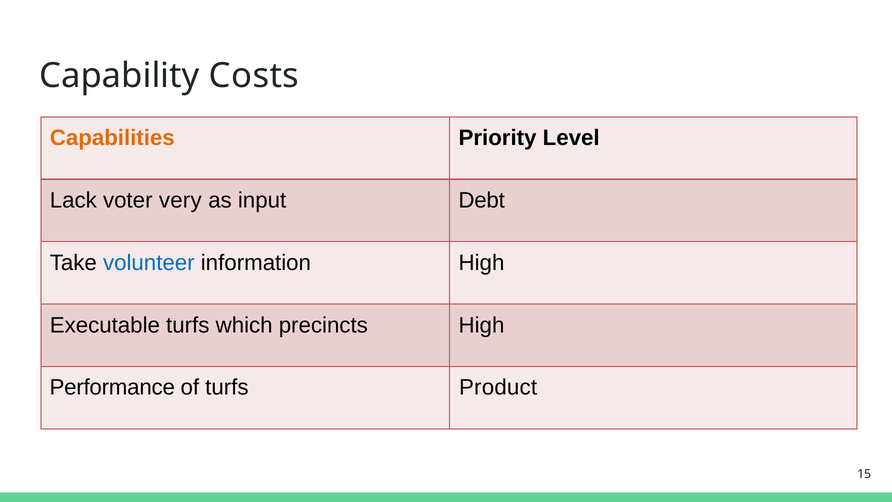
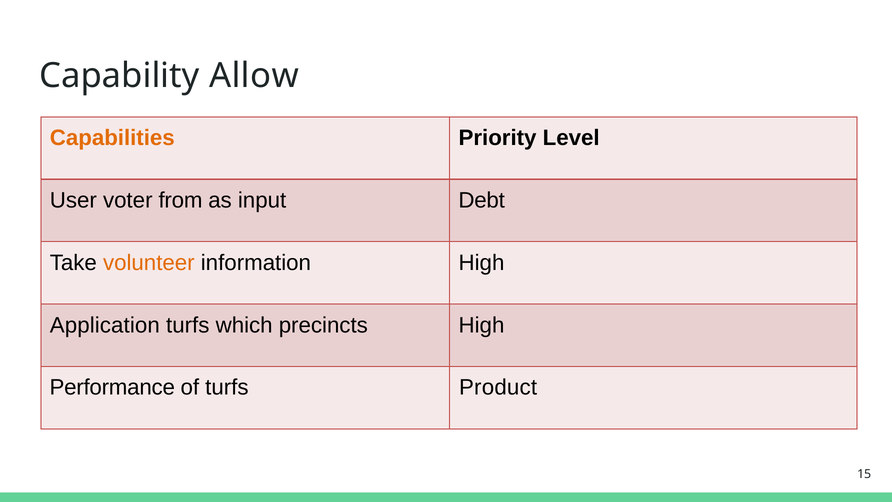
Costs: Costs -> Allow (254, 76)
Lack: Lack -> User (73, 200)
very: very -> from (180, 200)
volunteer colour: blue -> orange (149, 263)
Executable: Executable -> Application (105, 325)
